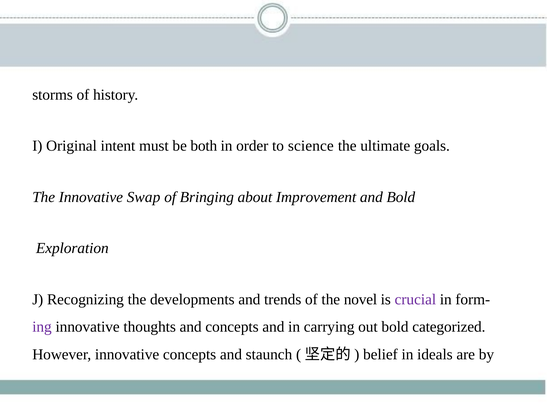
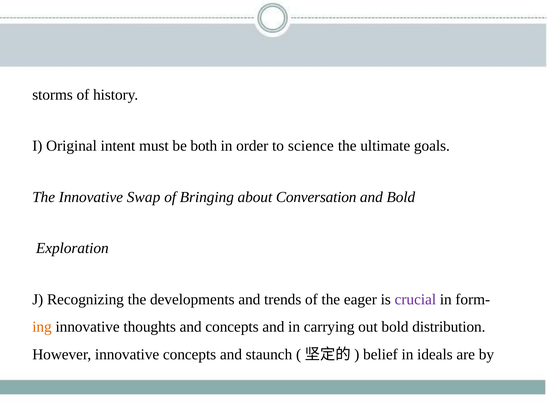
Improvement: Improvement -> Conversation (316, 197)
novel: novel -> eager (360, 300)
ing colour: purple -> orange (42, 327)
categorized: categorized -> distribution (449, 327)
